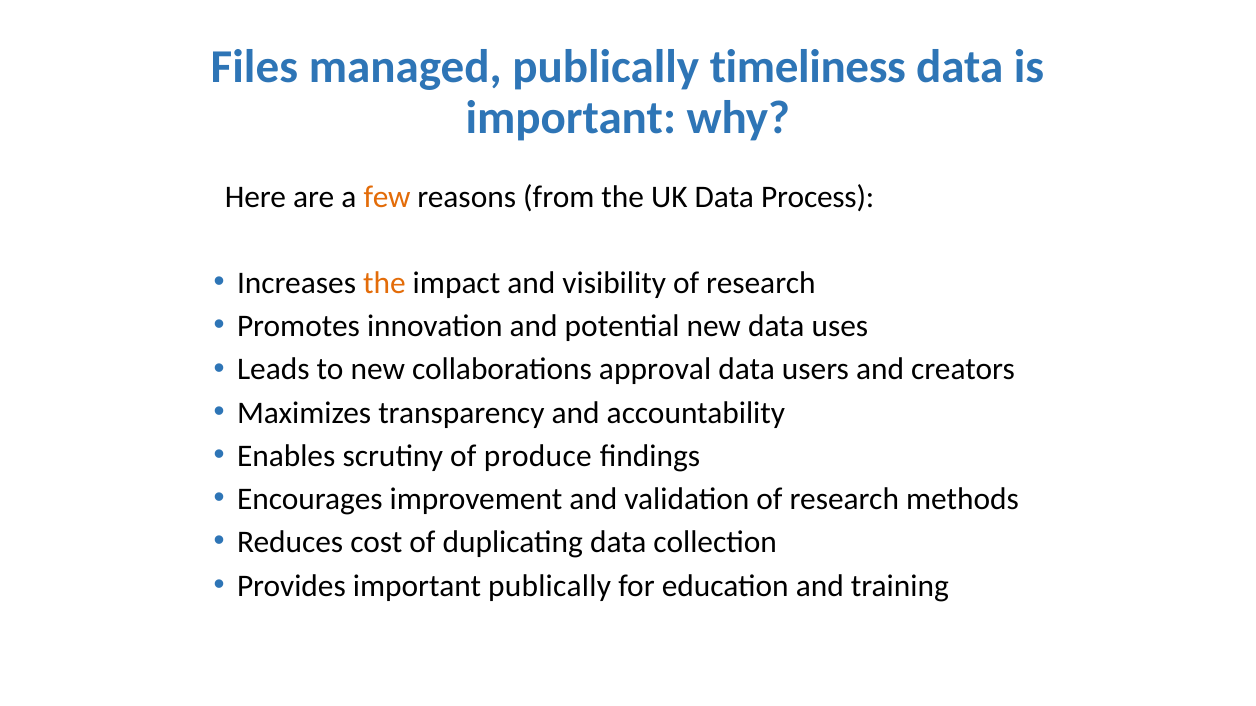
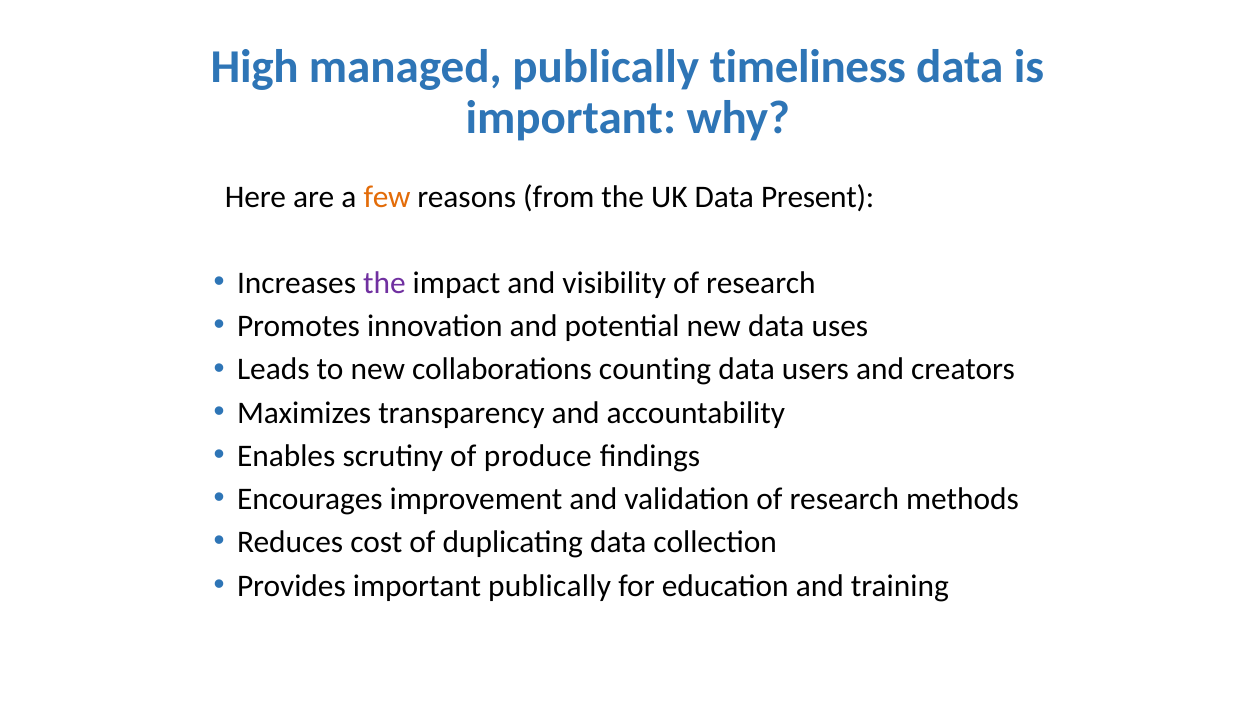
Files: Files -> High (255, 67)
Process: Process -> Present (818, 197)
the colour: orange -> purple (384, 283)
approval: approval -> counting (655, 370)
